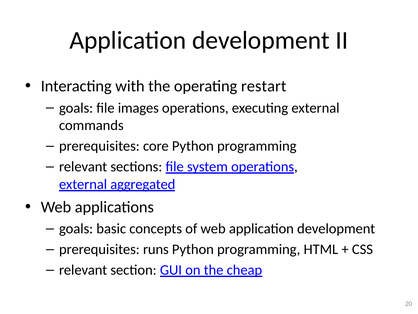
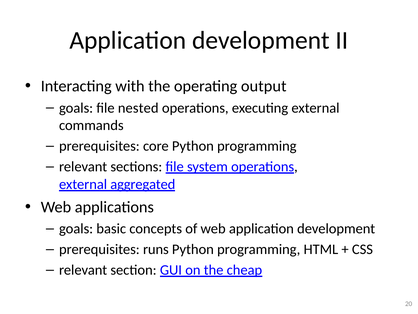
restart: restart -> output (264, 86)
images: images -> nested (138, 108)
